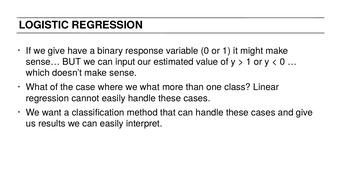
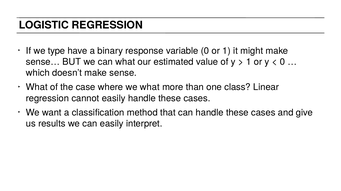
we give: give -> type (57, 51)
can input: input -> what (125, 62)
